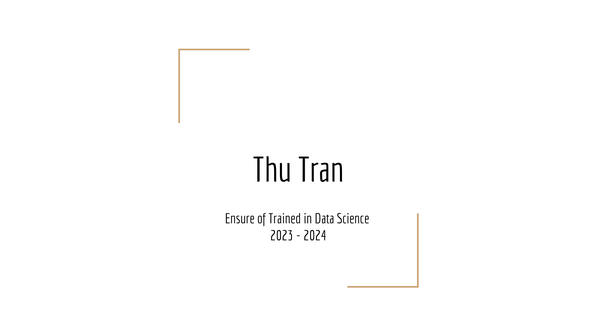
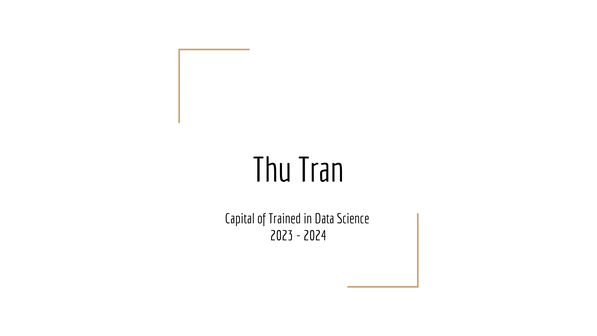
Ensure: Ensure -> Capital (240, 219)
